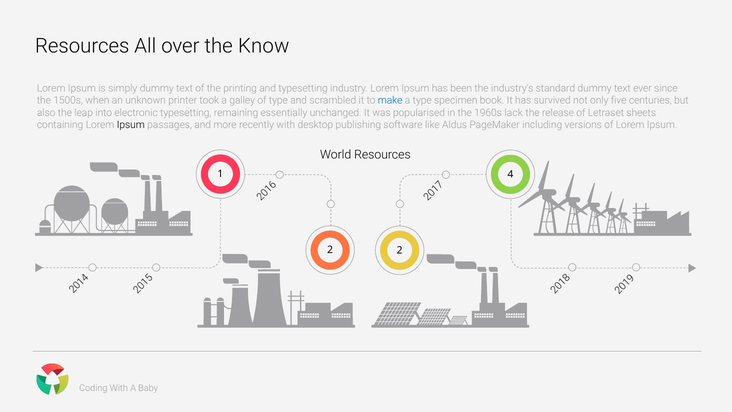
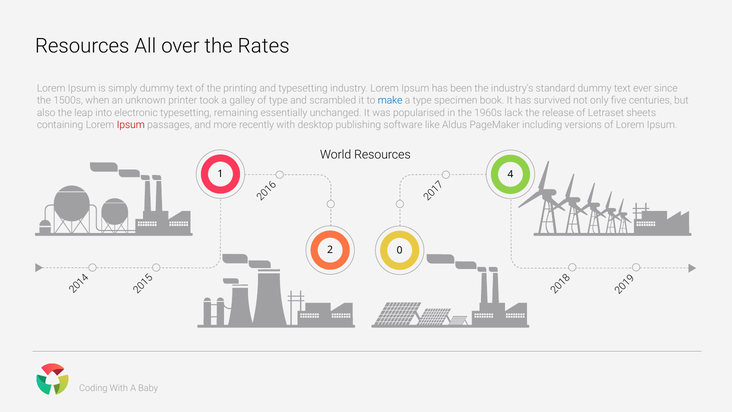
Know: Know -> Rates (264, 46)
Ipsum colour: black -> red (131, 125)
2: 2 -> 0 (400, 250)
